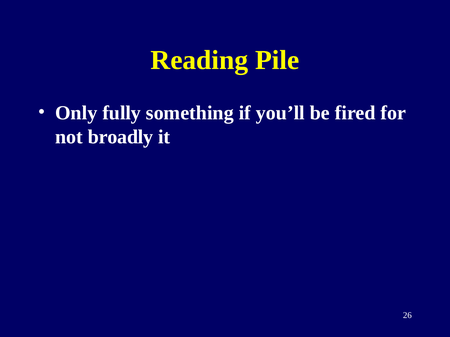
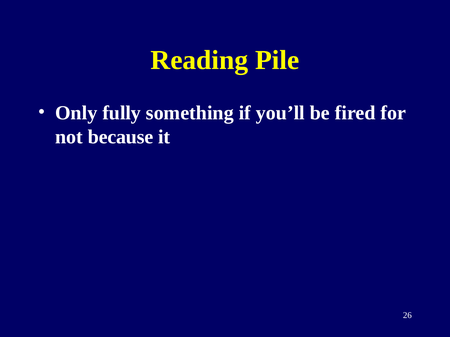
broadly: broadly -> because (121, 137)
